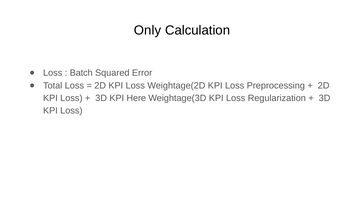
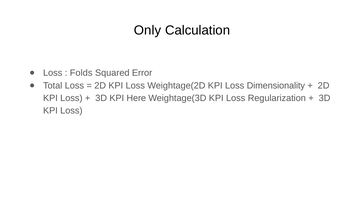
Batch: Batch -> Folds (81, 73)
Preprocessing: Preprocessing -> Dimensionality (276, 85)
